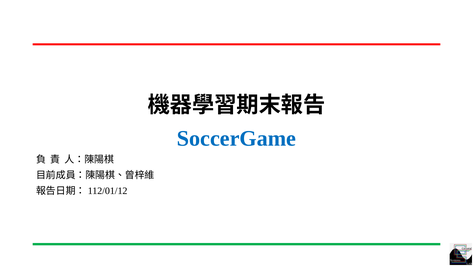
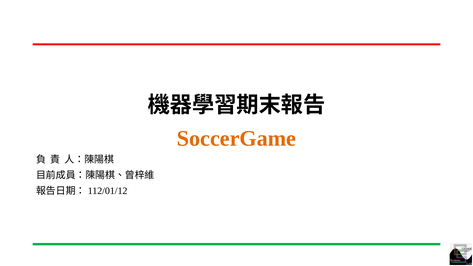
SoccerGame colour: blue -> orange (236, 139)
